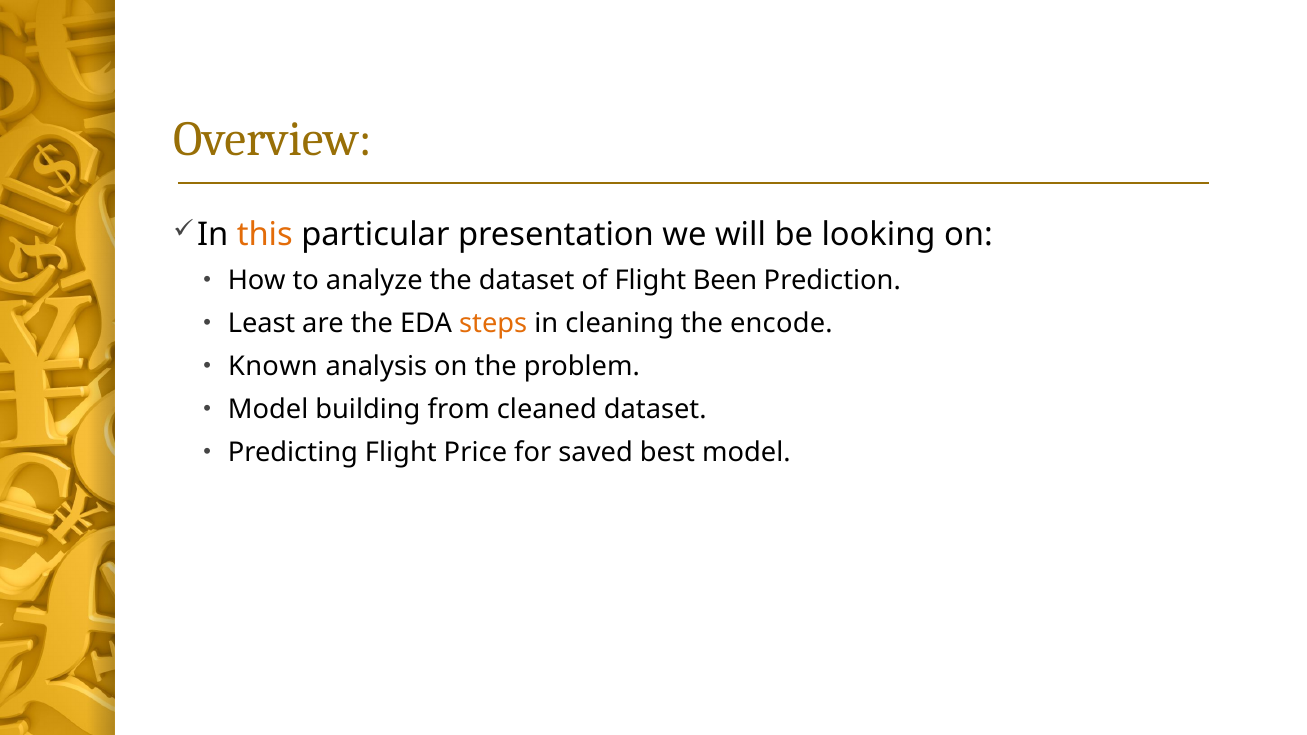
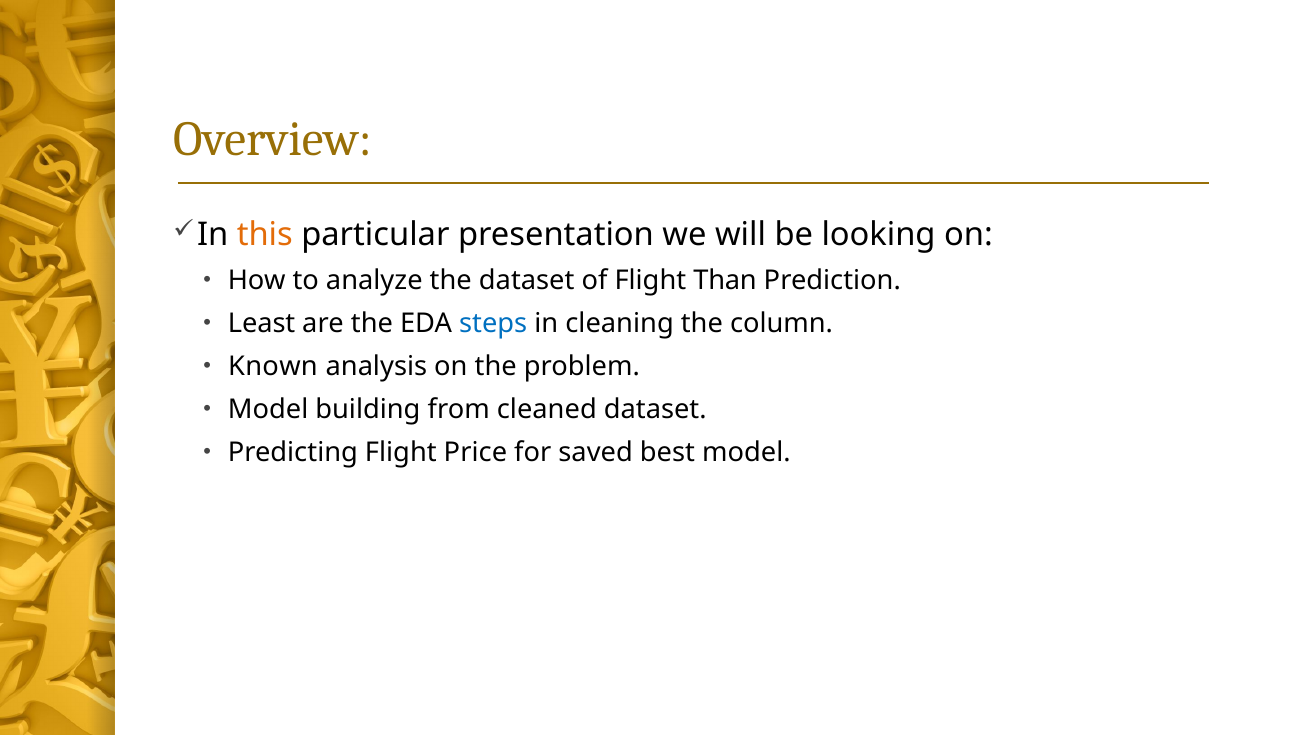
Been: Been -> Than (725, 281)
steps colour: orange -> blue (493, 324)
encode: encode -> column (781, 324)
